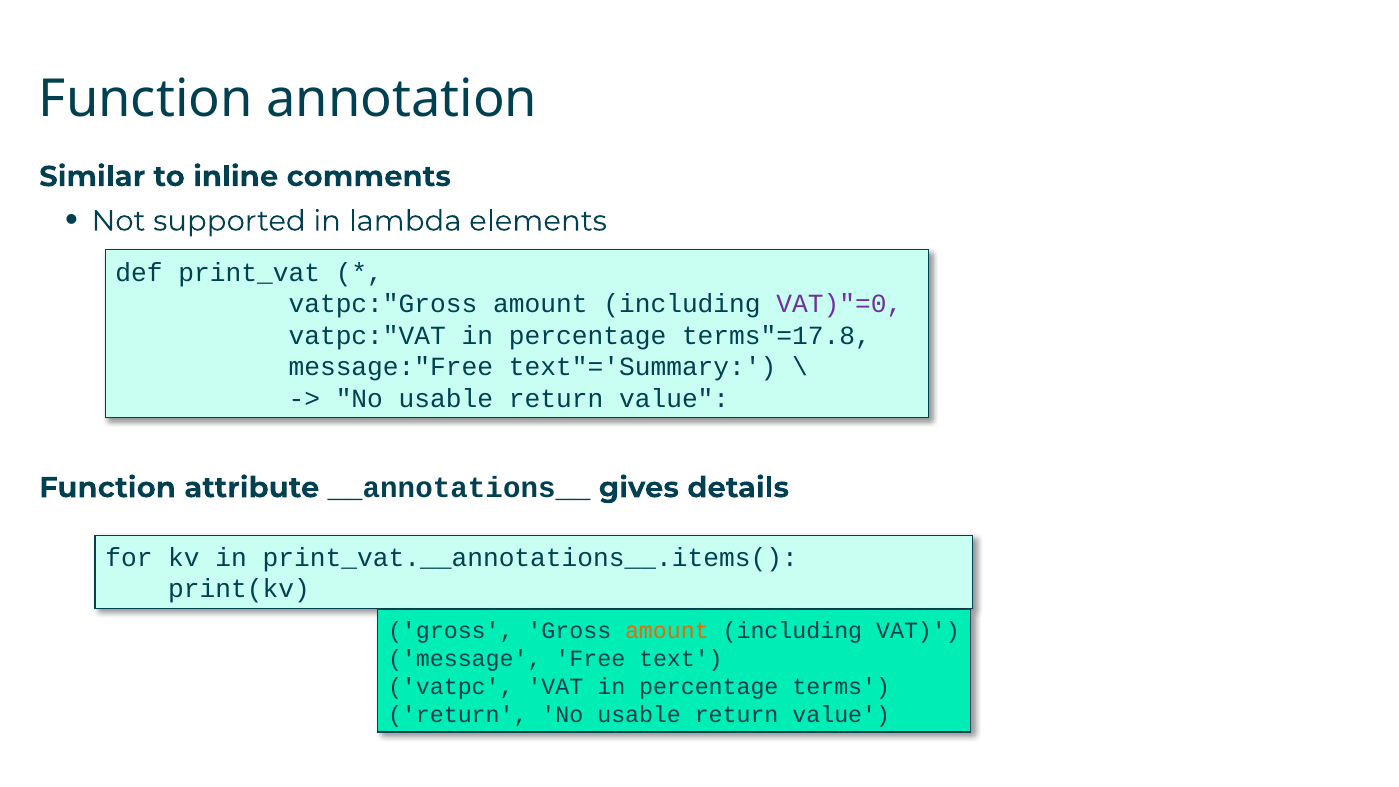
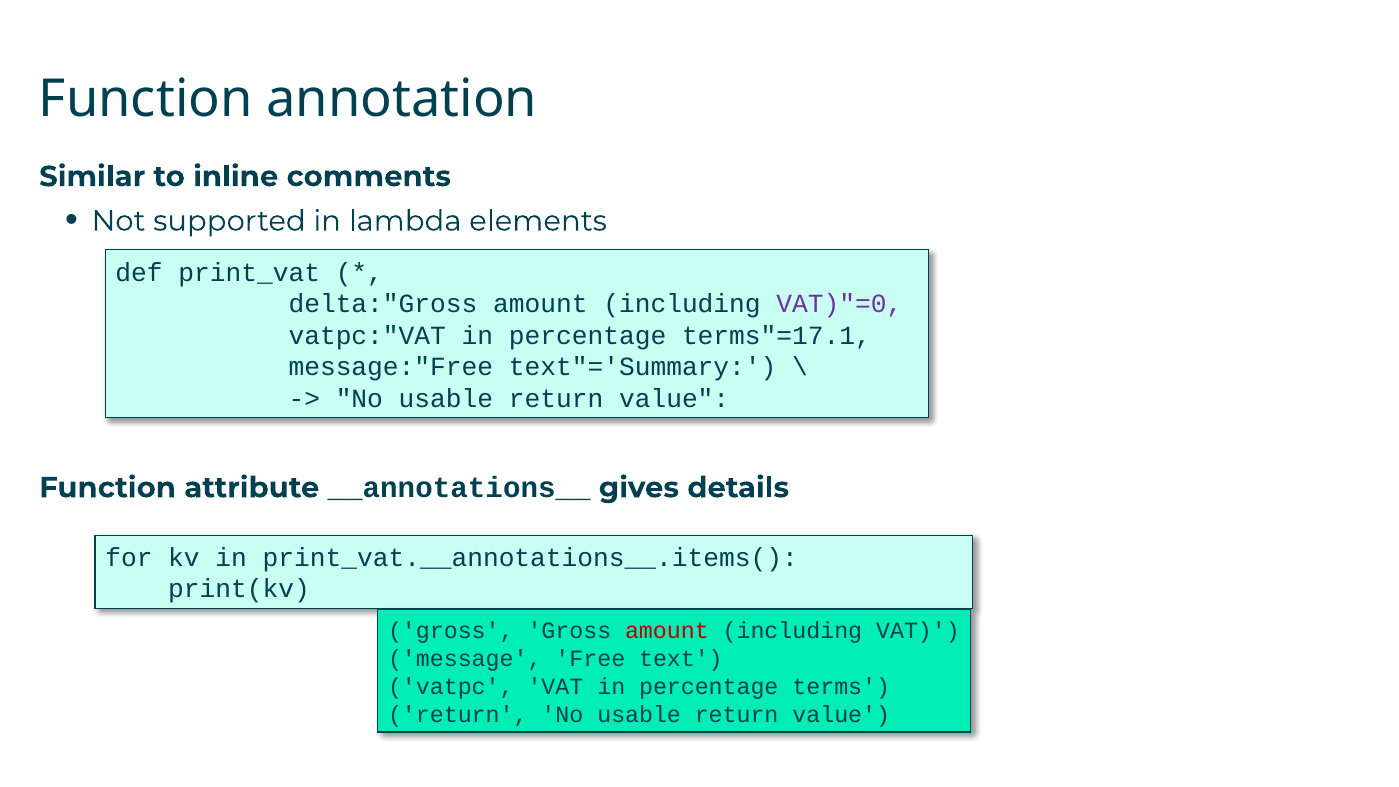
vatpc:"Gross: vatpc:"Gross -> delta:"Gross (383, 304)
terms"=17.8: terms"=17.8 -> terms"=17.1 (776, 335)
amount colour: orange -> red (667, 631)
